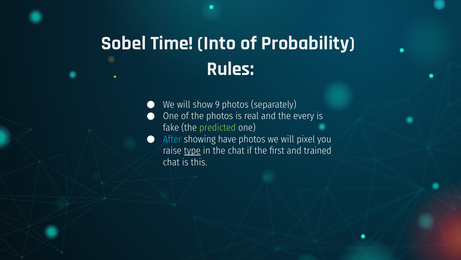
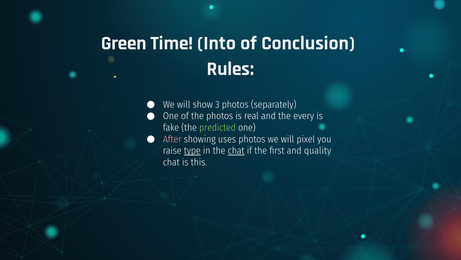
Sobel: Sobel -> Green (124, 43)
Probability: Probability -> Conclusion (308, 43)
9: 9 -> 3 (217, 104)
After colour: light blue -> pink (172, 139)
have: have -> uses (227, 139)
chat underline: none -> present (236, 150)
trained: trained -> quality (318, 150)
